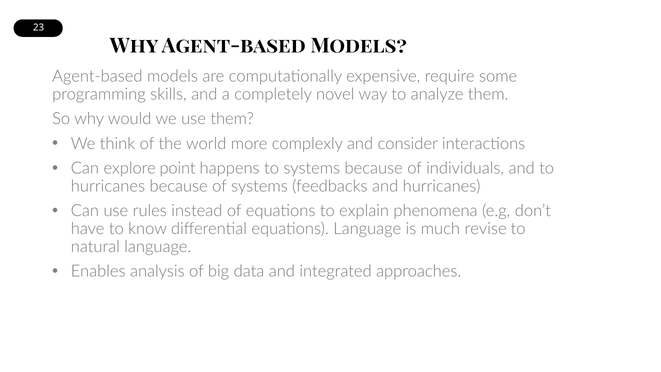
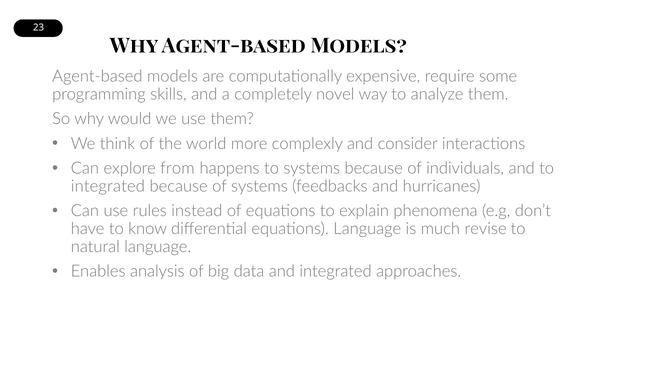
point: point -> from (177, 168)
hurricanes: hurricanes -> integrated (108, 186)
